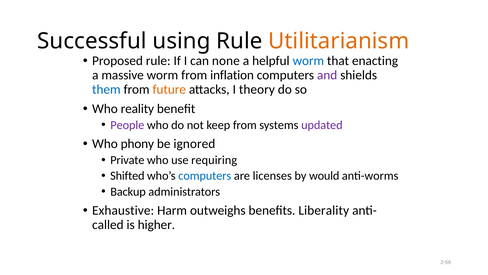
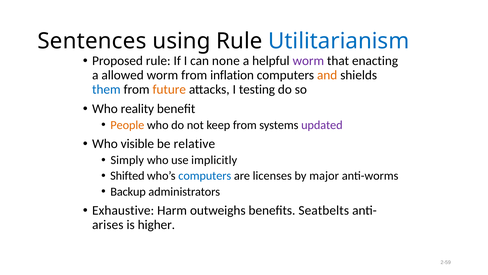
Successful: Successful -> Sentences (92, 41)
Utilitarianism colour: orange -> blue (339, 41)
worm colour: blue -> purple (308, 61)
massive: massive -> allowed (123, 75)
and colour: purple -> orange (327, 75)
theory: theory -> testing (257, 89)
People colour: purple -> orange (127, 125)
phony: phony -> visible (137, 144)
ignored: ignored -> relative (194, 144)
Private: Private -> Simply (127, 160)
requiring: requiring -> implicitly (214, 160)
would: would -> major (324, 176)
Liberality: Liberality -> Seatbelts (324, 210)
called: called -> arises (108, 224)
